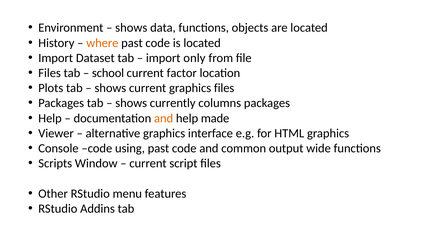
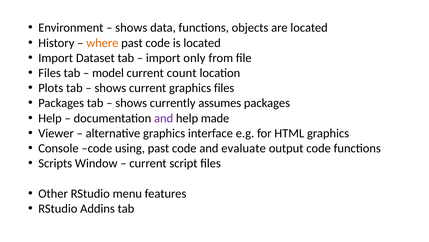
school: school -> model (108, 73)
factor: factor -> count (182, 73)
columns: columns -> assumes (220, 103)
and colour: orange -> purple (164, 118)
common: common -> evaluate (244, 148)
output wide: wide -> code (319, 148)
